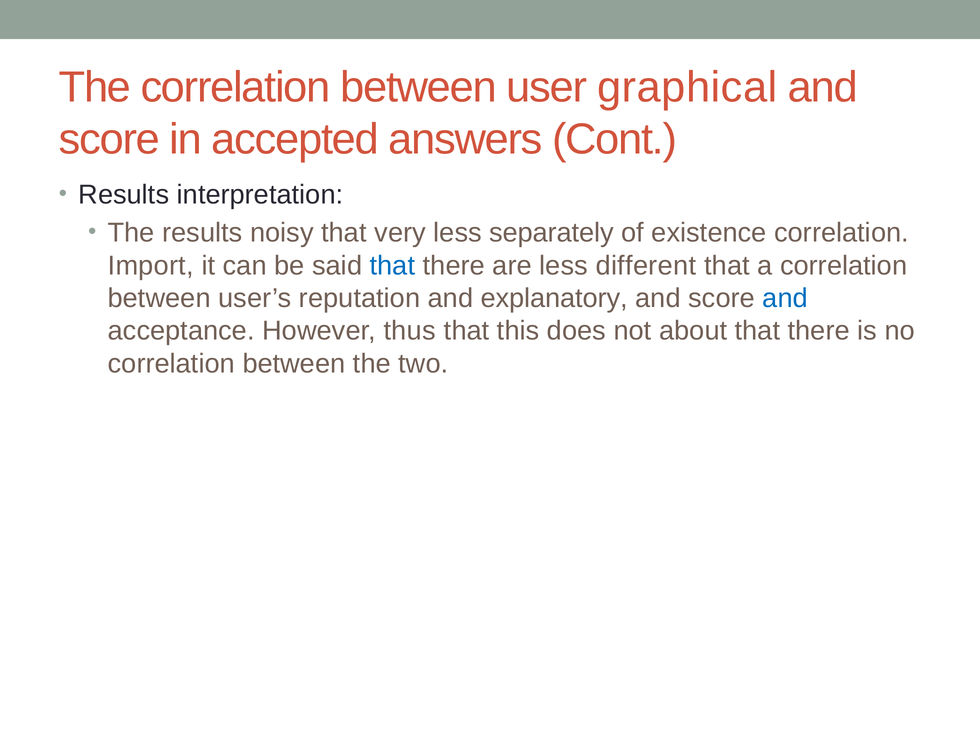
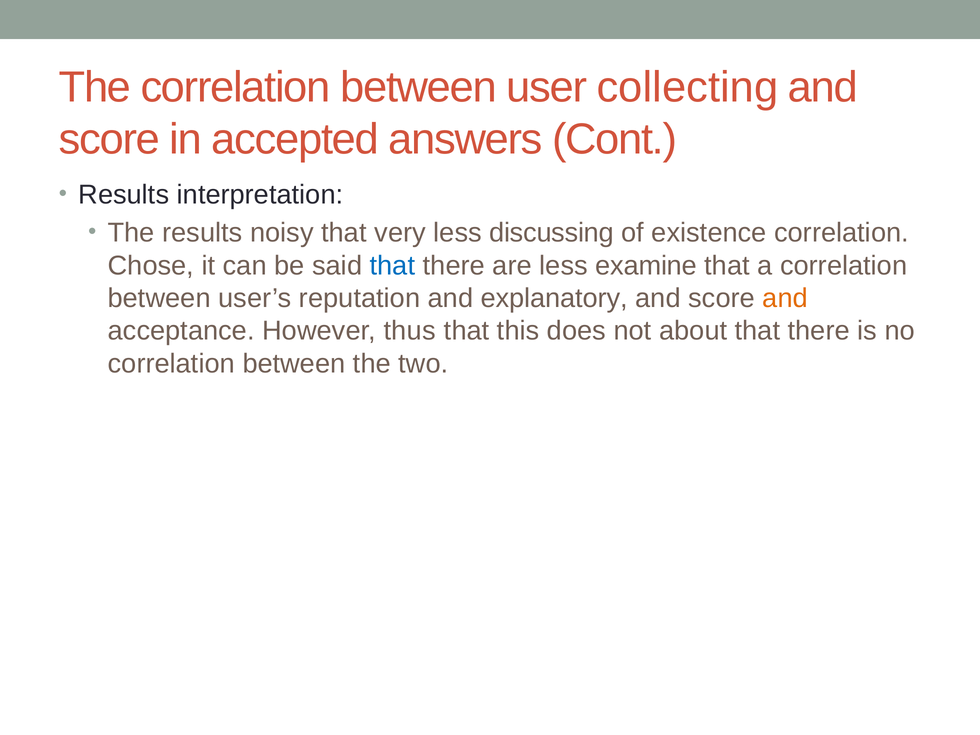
graphical: graphical -> collecting (687, 87)
separately: separately -> discussing (552, 233)
Import: Import -> Chose (151, 266)
different: different -> examine (646, 266)
and colour: blue -> orange (785, 298)
